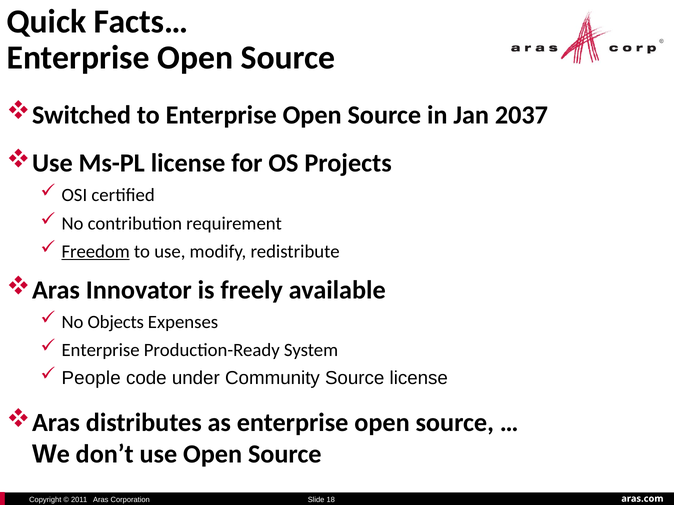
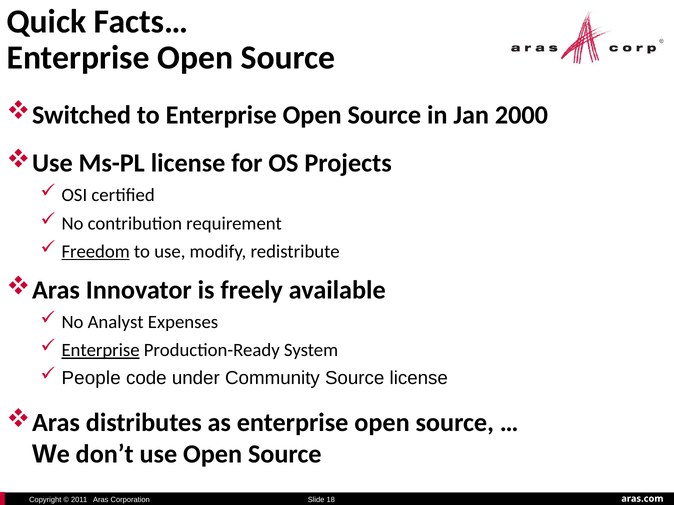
2037: 2037 -> 2000 (521, 115)
Objects: Objects -> Analyst (116, 322)
Enterprise underline: none -> present (101, 351)
